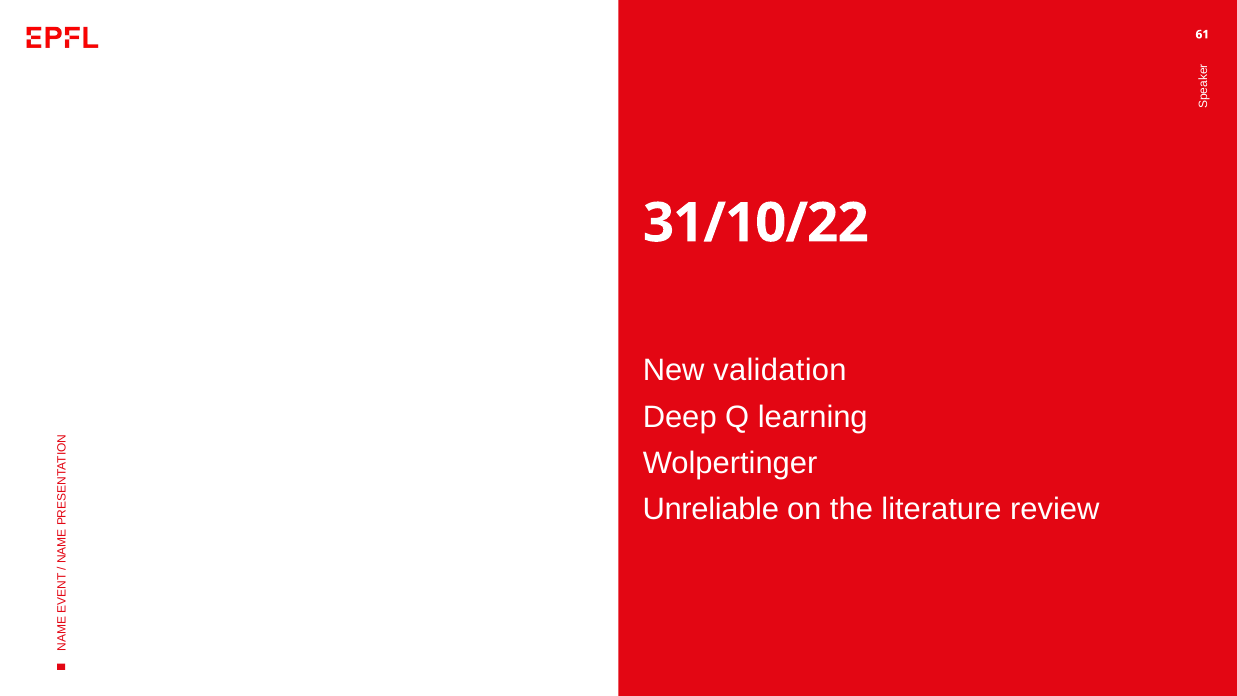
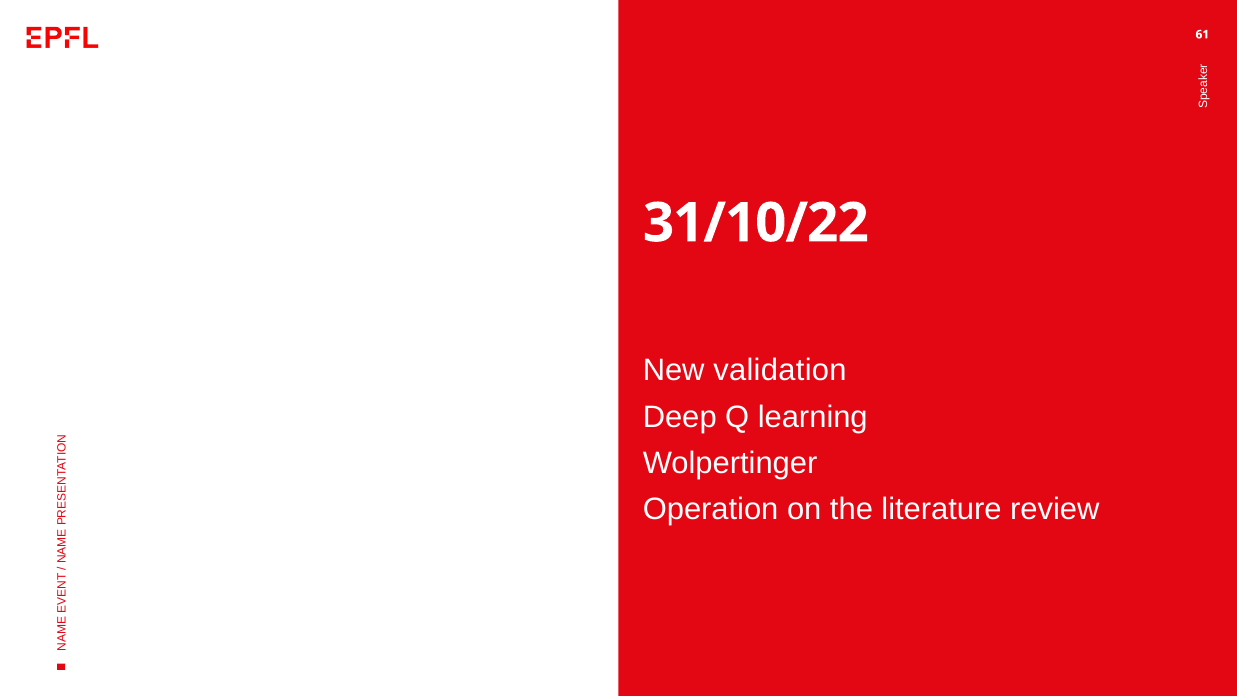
Unreliable: Unreliable -> Operation (711, 510)
